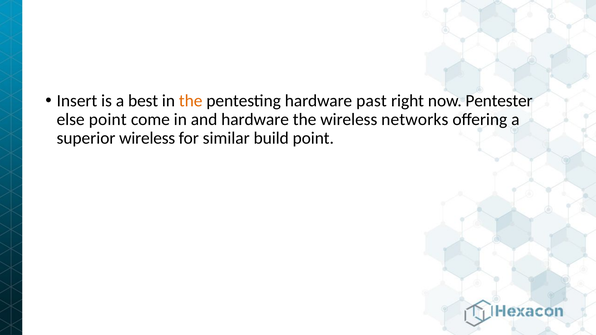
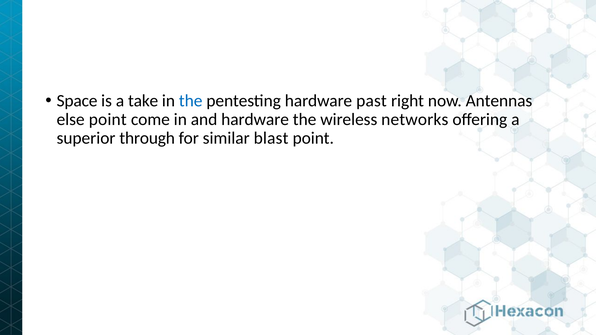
Insert: Insert -> Space (77, 101)
best: best -> take (143, 101)
the colour: orange -> blue (191, 101)
Pentester: Pentester -> Antennas (499, 101)
superior wireless: wireless -> through (147, 138)
build: build -> blast (271, 138)
